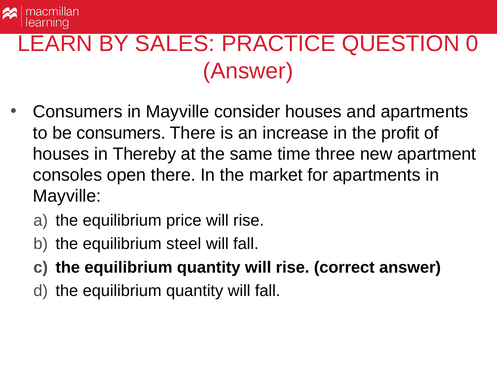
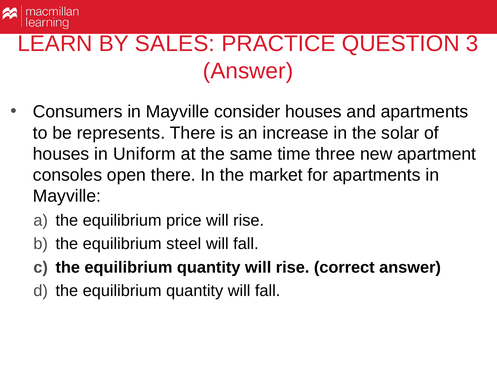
0: 0 -> 3 (472, 44)
be consumers: consumers -> represents (121, 133)
profit: profit -> solar (400, 133)
Thereby: Thereby -> Uniform (144, 154)
